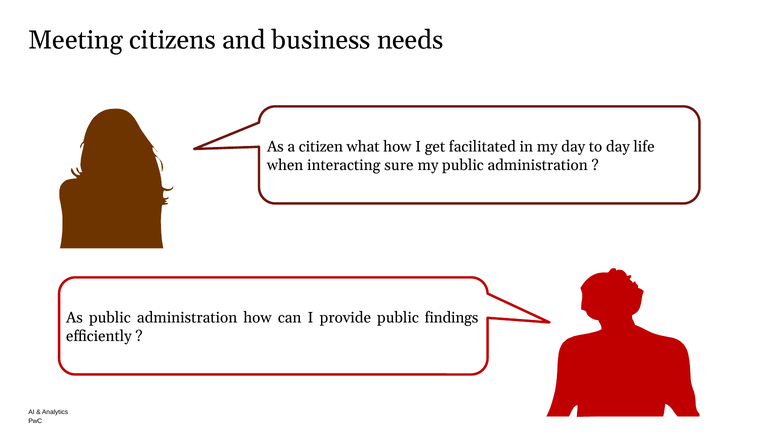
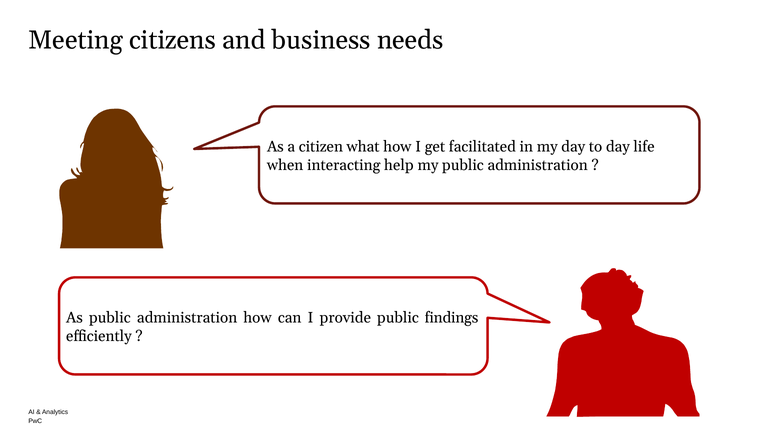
sure: sure -> help (399, 165)
